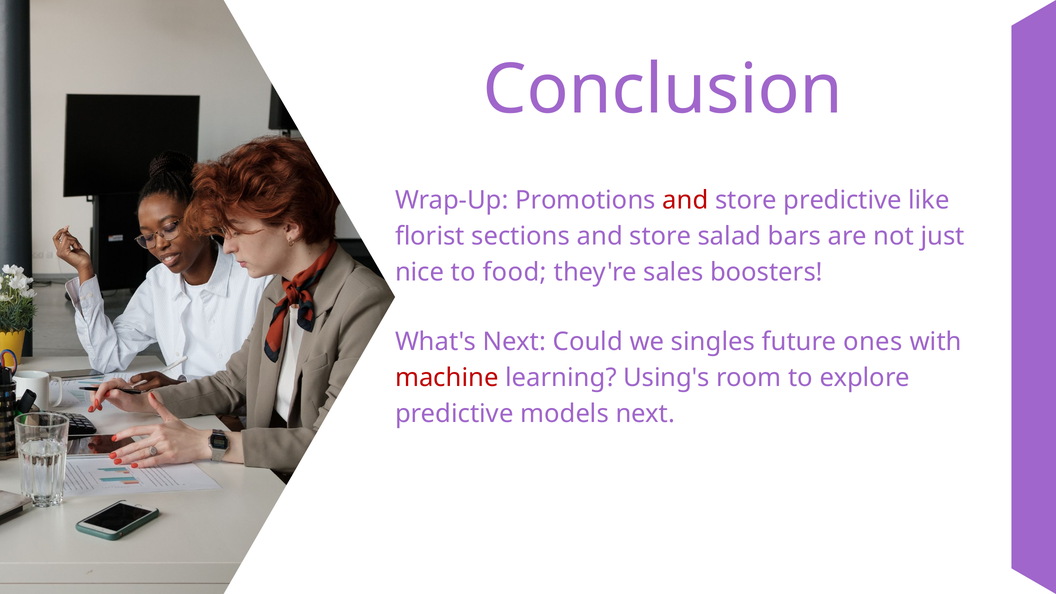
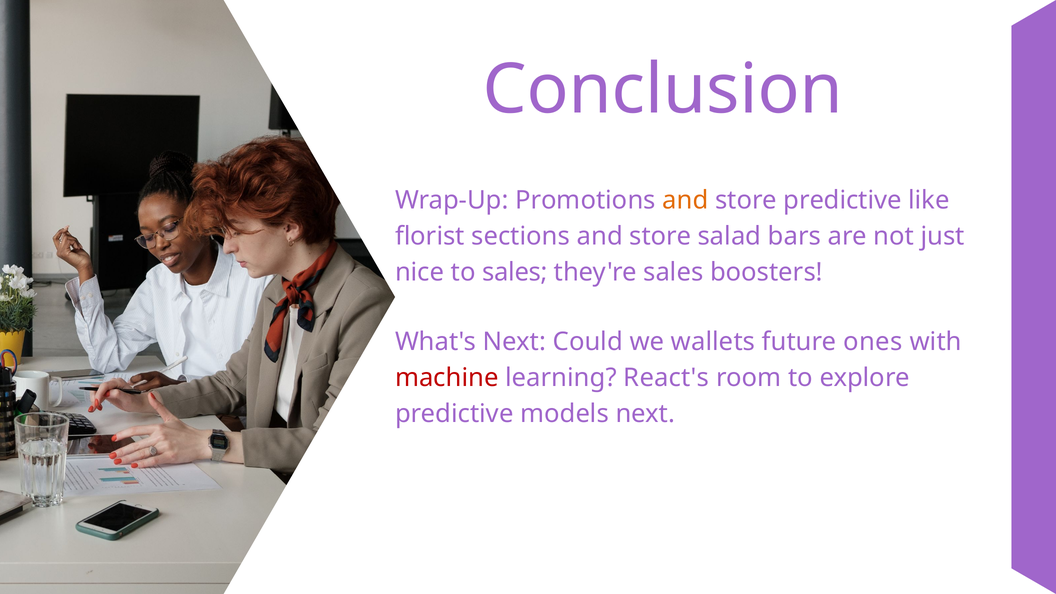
and colour: red -> orange (685, 200)
to food: food -> sales (515, 272)
singles: singles -> wallets (713, 342)
Using's: Using's -> React's (666, 378)
